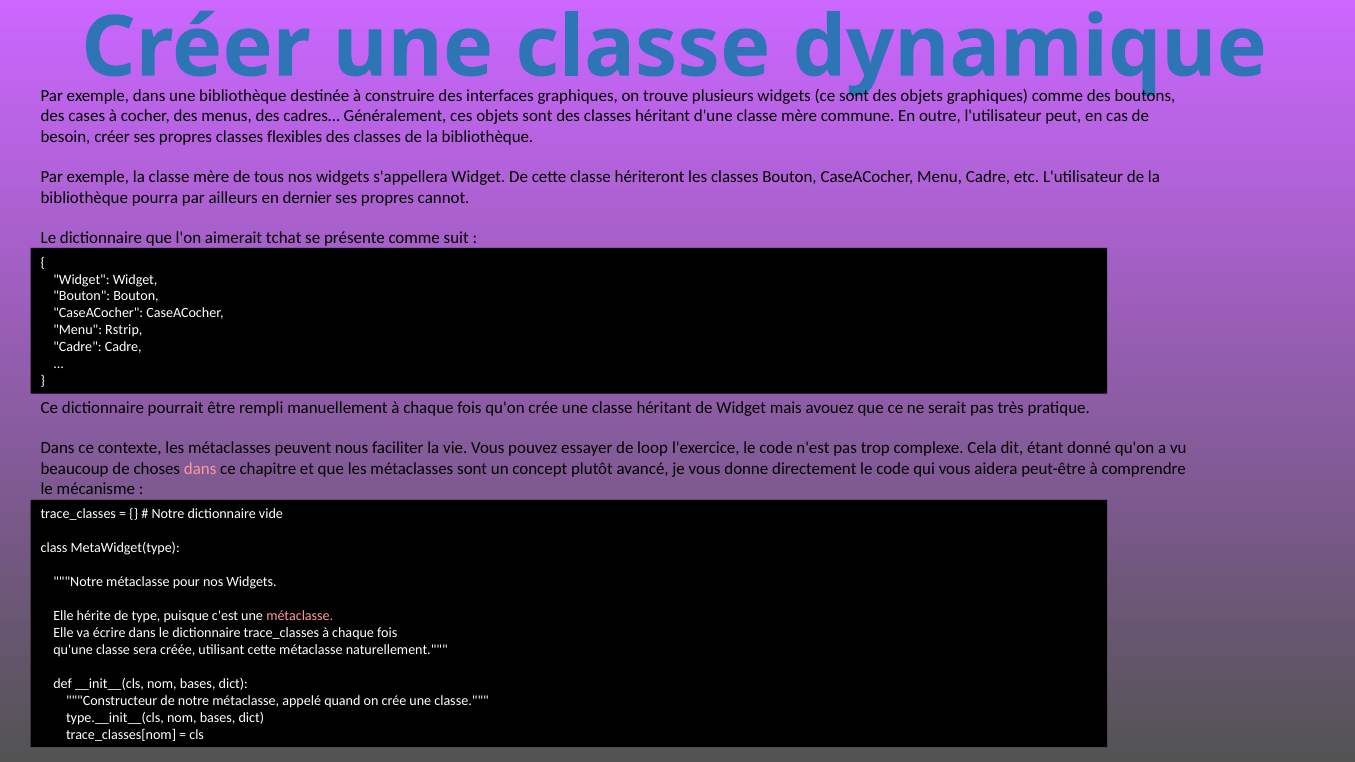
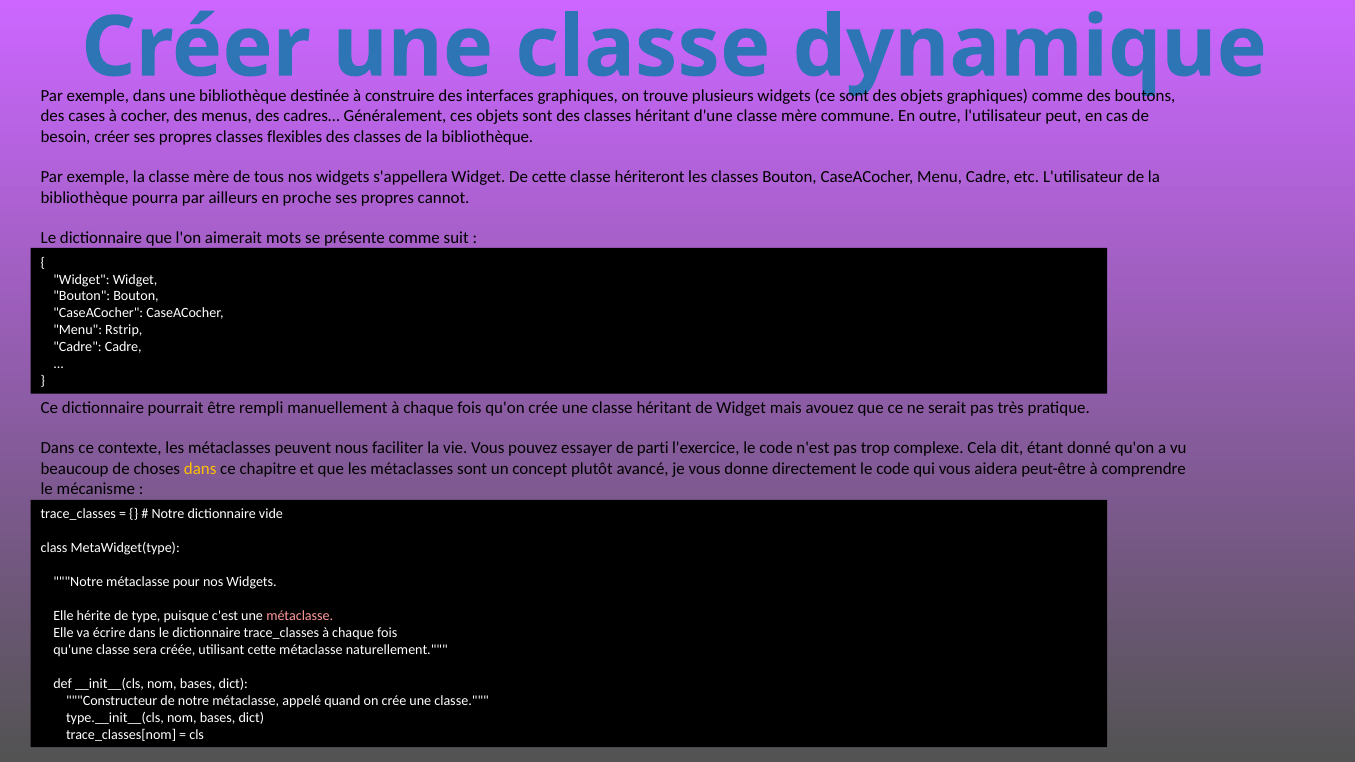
dernier: dernier -> proche (307, 198)
tchat: tchat -> mots (284, 238)
loop: loop -> parti (653, 448)
dans colour: pink -> yellow (200, 469)
